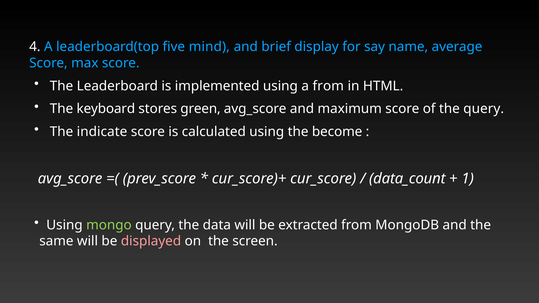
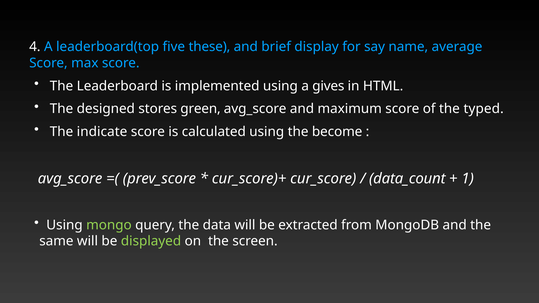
mind: mind -> these (209, 47)
a from: from -> gives (328, 86)
keyboard: keyboard -> designed (106, 109)
the query: query -> typed (484, 109)
displayed colour: pink -> light green (151, 241)
